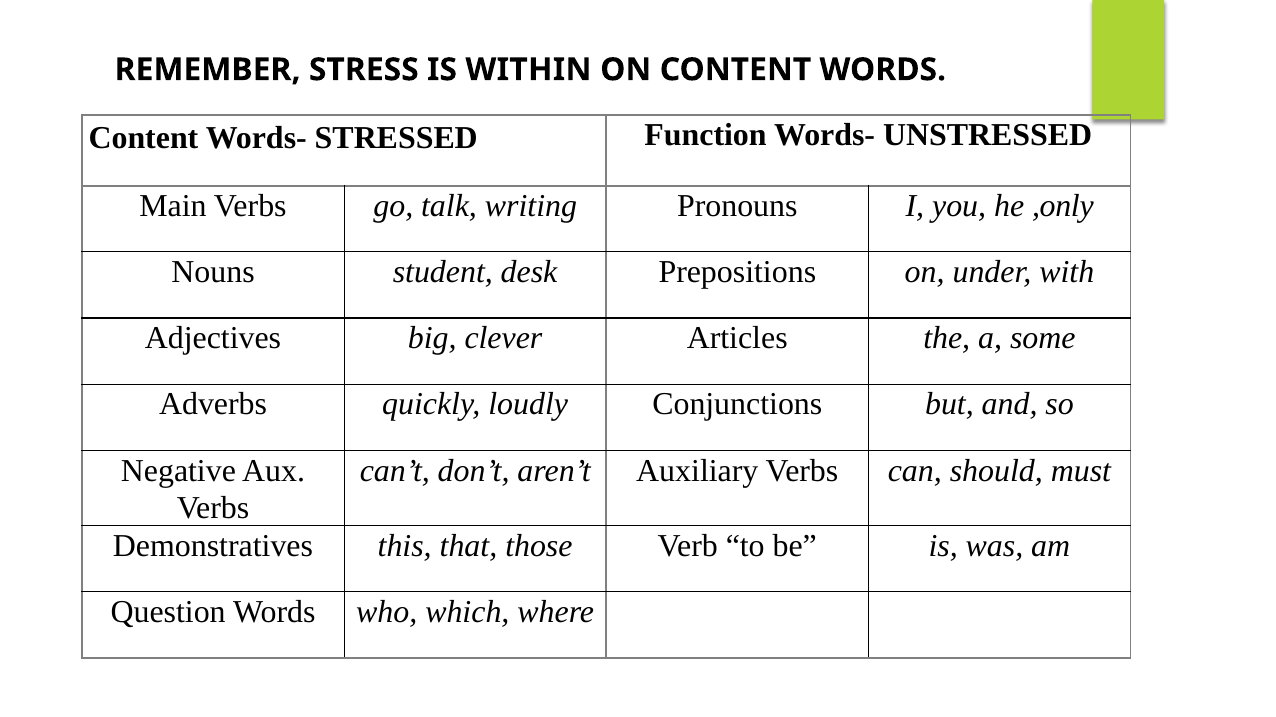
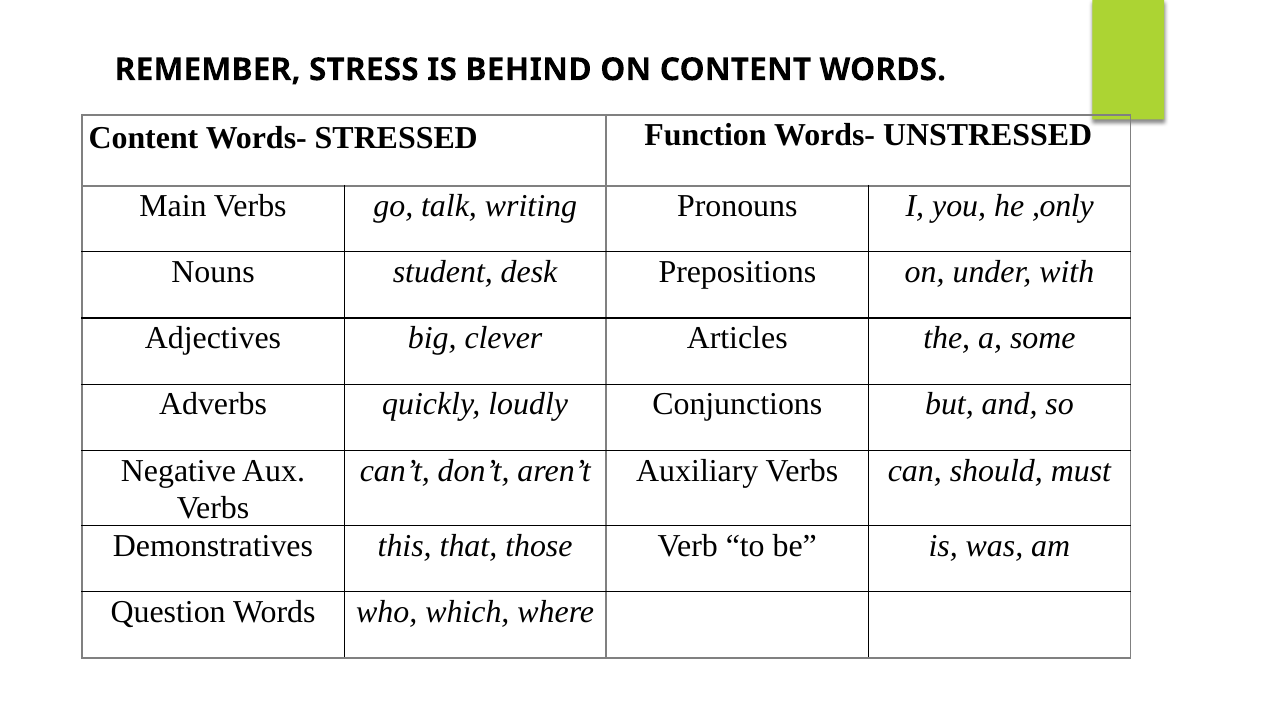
WITHIN: WITHIN -> BEHIND (529, 70)
